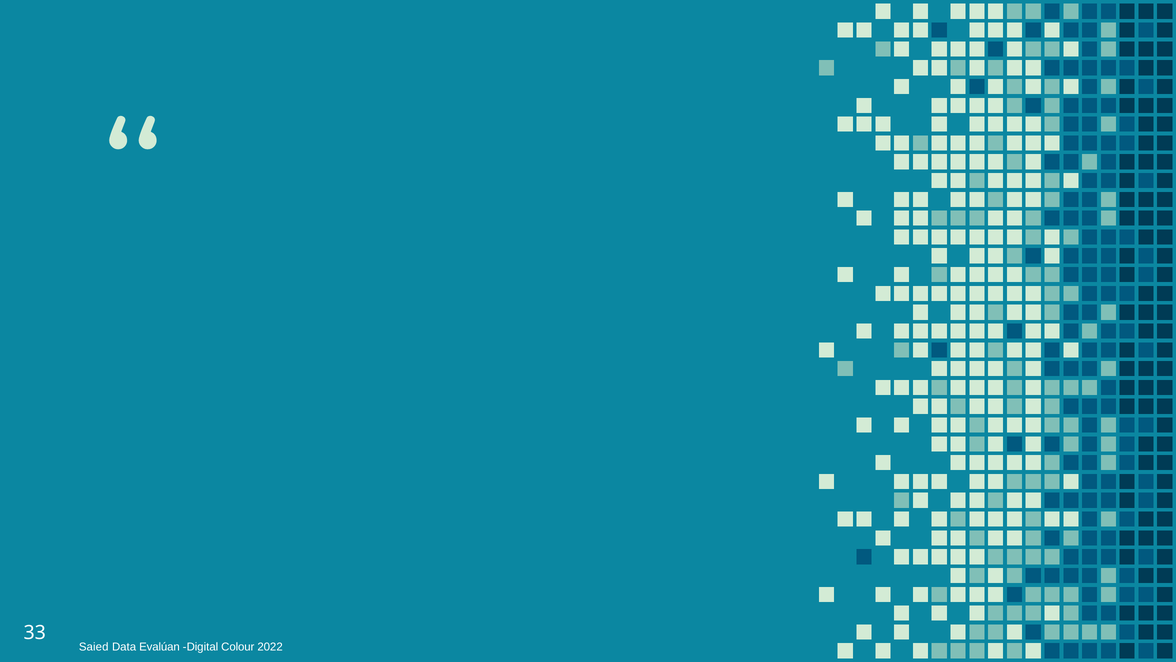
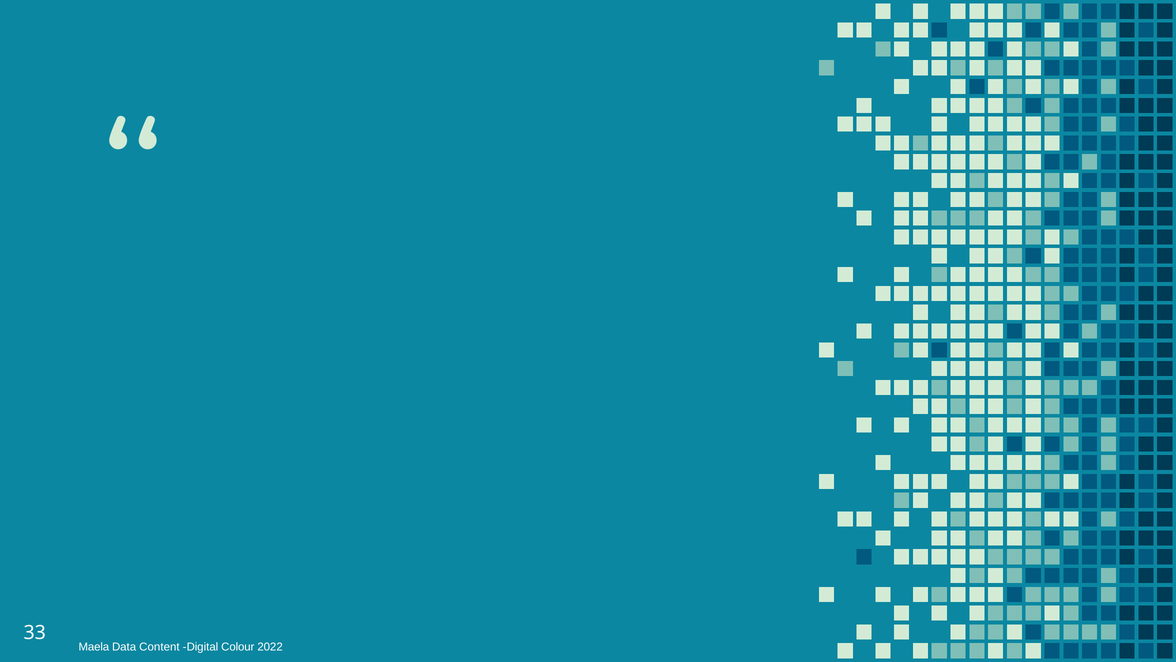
Saied: Saied -> Maela (94, 646)
Evalúan: Evalúan -> Content (159, 646)
